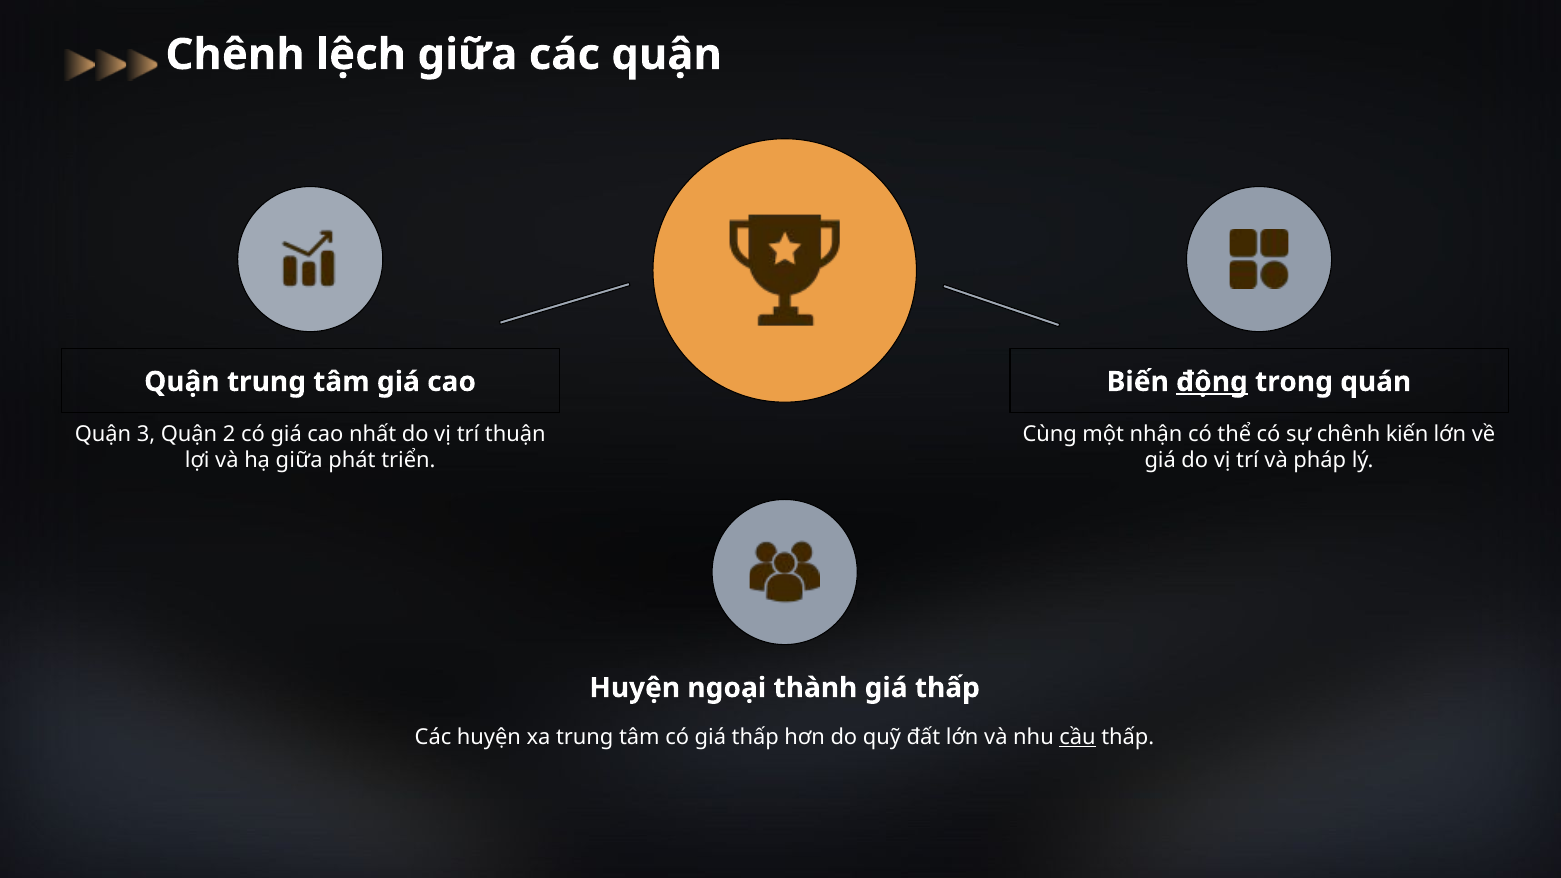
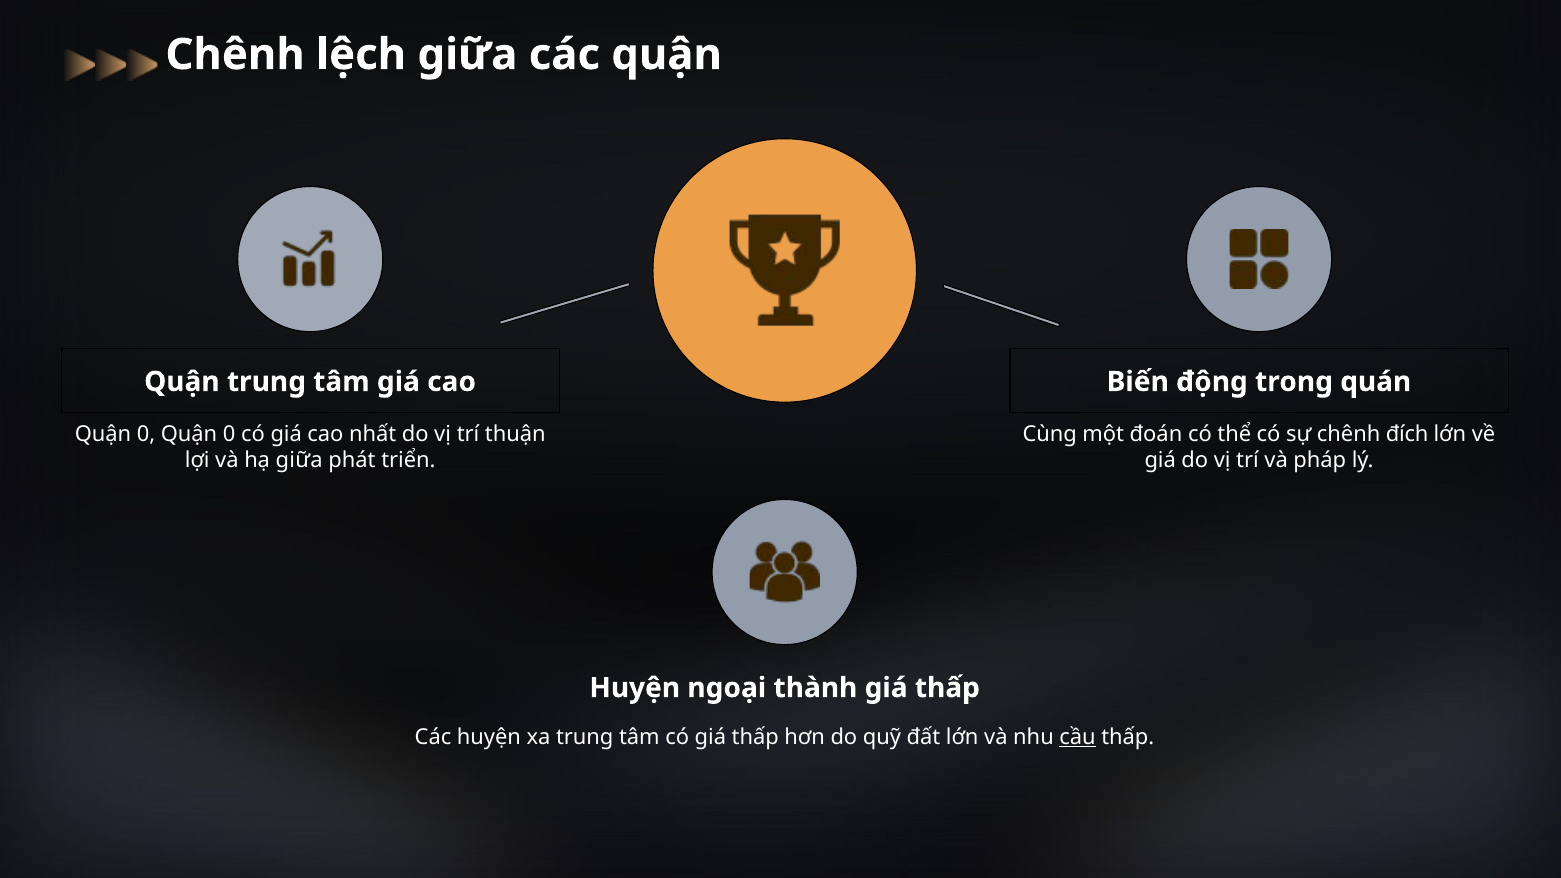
động underline: present -> none (1212, 382)
3: 3 -> 0 (146, 434)
2: 2 -> 0 (229, 434)
nhận: nhận -> đoán (1156, 434)
kiến: kiến -> đích (1407, 434)
